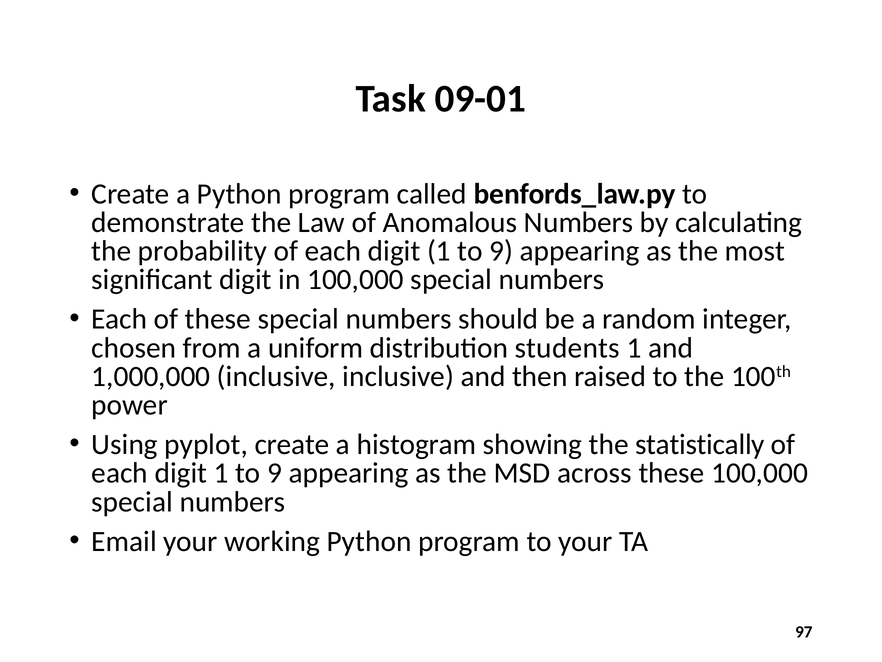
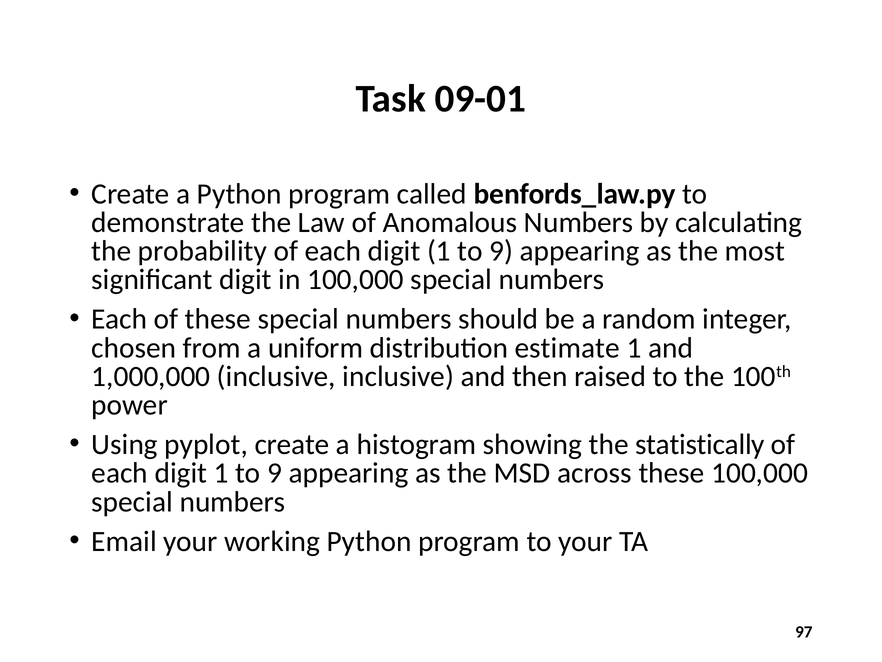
students: students -> estimate (567, 348)
